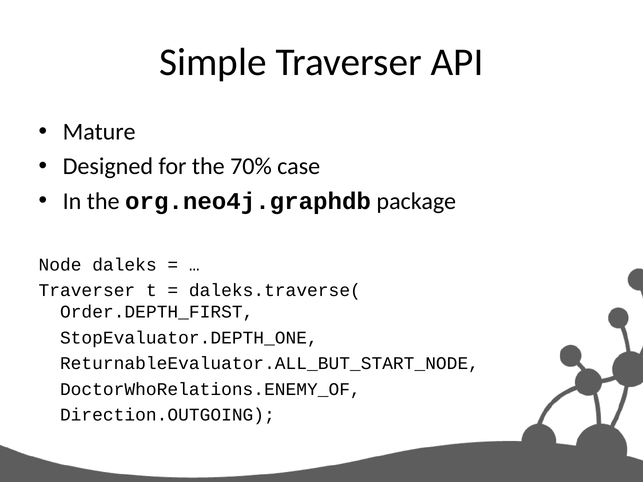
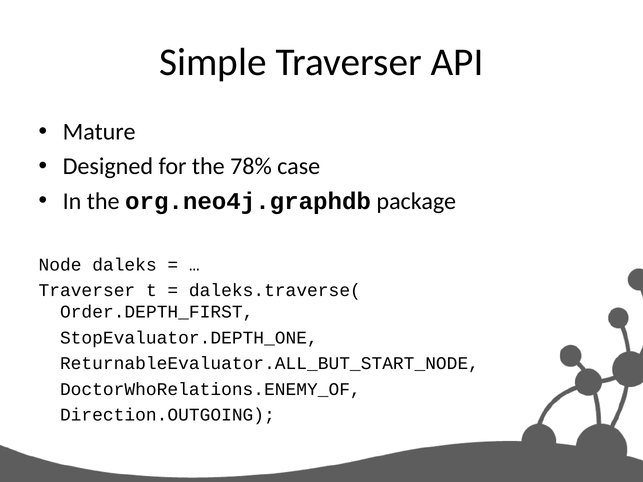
70%: 70% -> 78% (251, 167)
